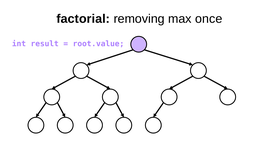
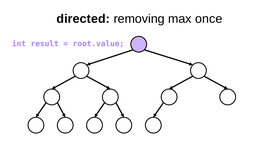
factorial: factorial -> directed (83, 19)
